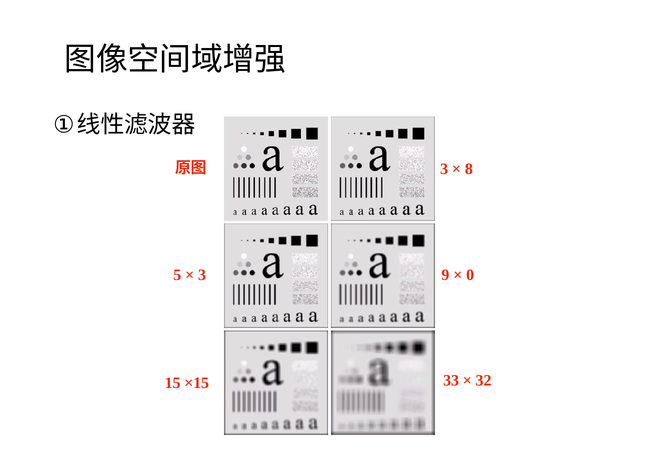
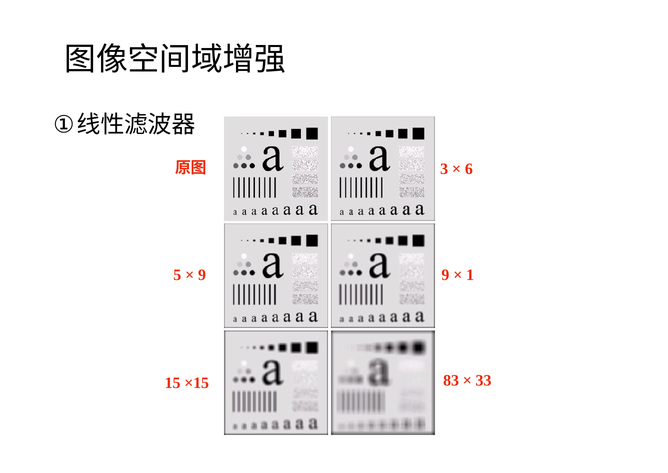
8: 8 -> 6 (469, 169)
3: 3 -> 9 (202, 275)
0: 0 -> 1 (470, 275)
33: 33 -> 83 (451, 380)
32: 32 -> 33 (484, 380)
